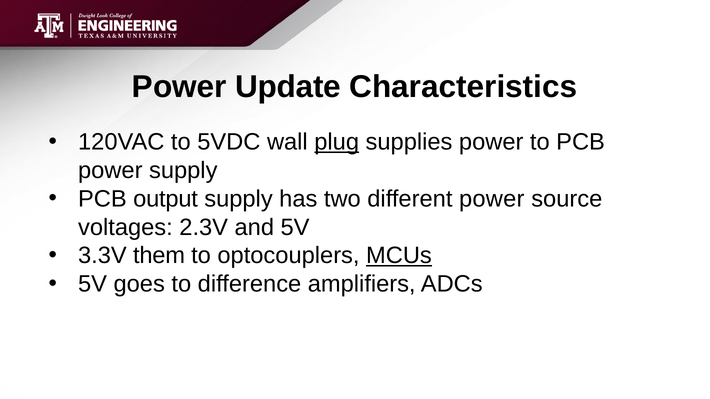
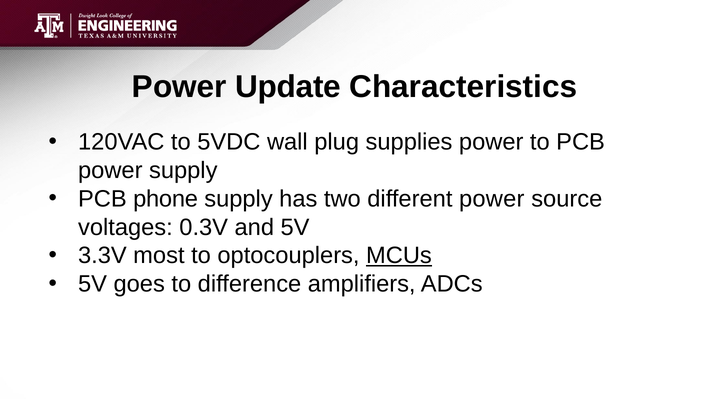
plug underline: present -> none (337, 142)
output: output -> phone (166, 199)
2.3V: 2.3V -> 0.3V (204, 227)
them: them -> most (159, 256)
